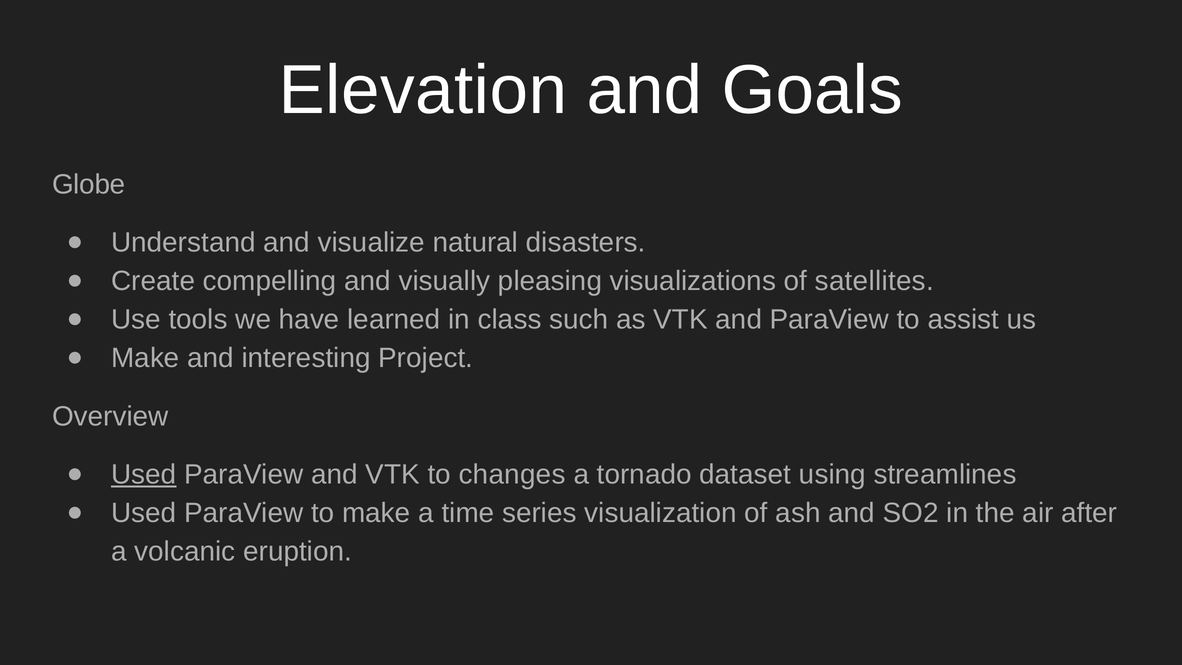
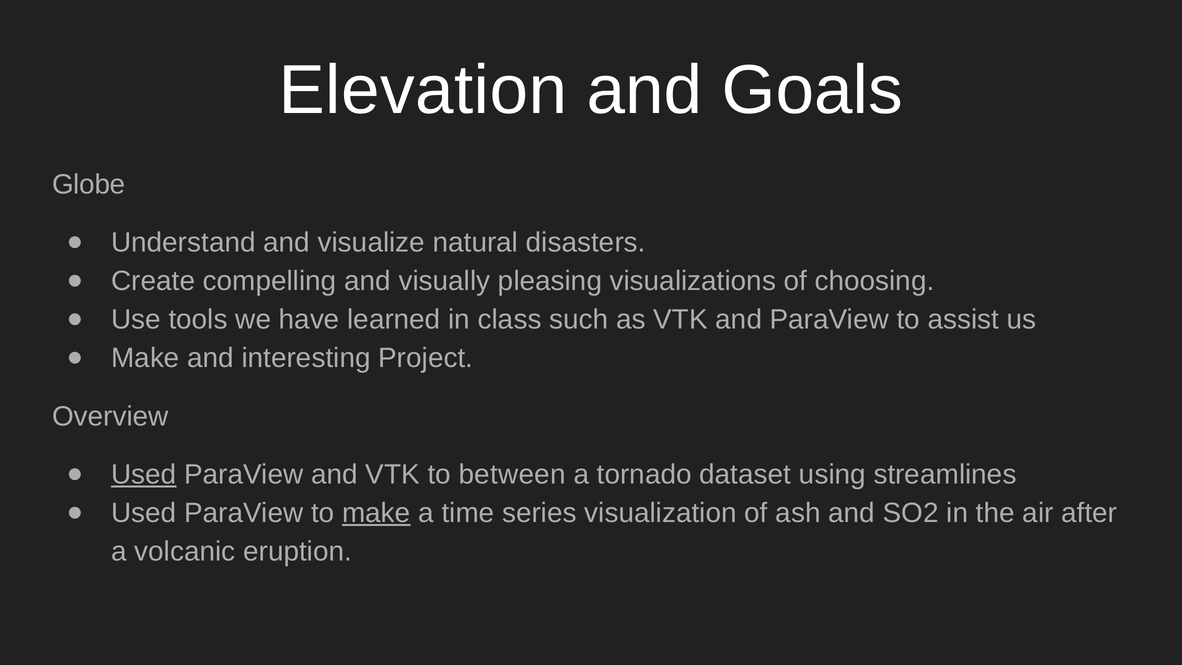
satellites: satellites -> choosing (875, 281)
changes: changes -> between (512, 474)
make underline: none -> present (376, 513)
